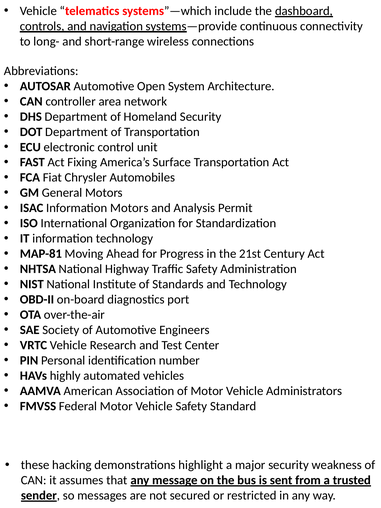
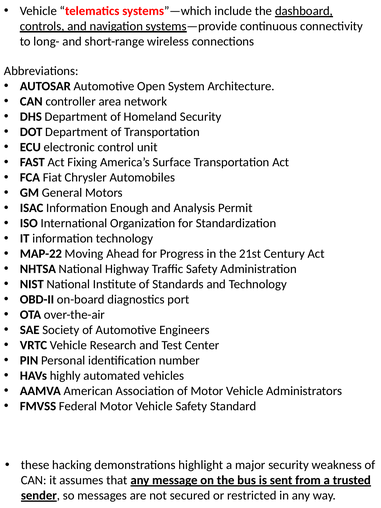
Information Motors: Motors -> Enough (129, 208)
MAP-81: MAP-81 -> MAP-22 (41, 254)
